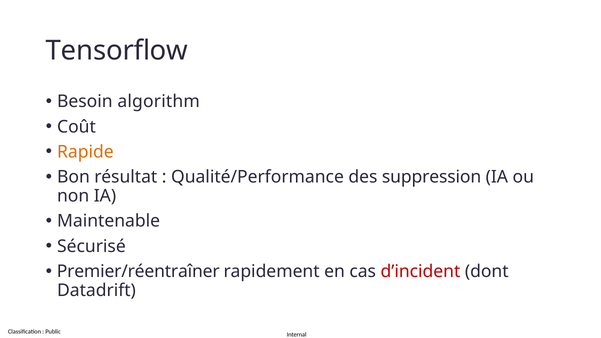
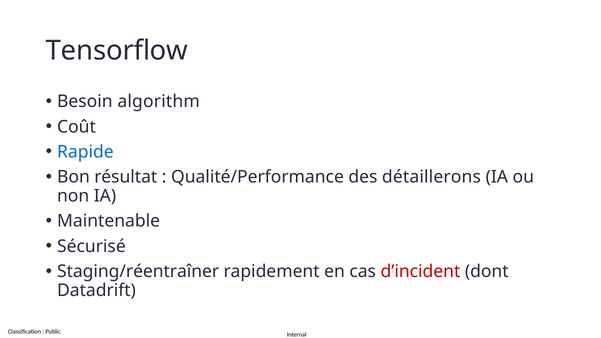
Rapide colour: orange -> blue (85, 152)
suppression: suppression -> détaillerons (431, 177)
Premier/réentraîner: Premier/réentraîner -> Staging/réentraîner (138, 271)
